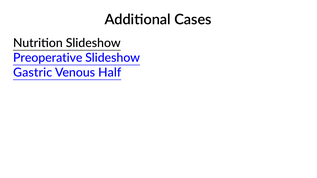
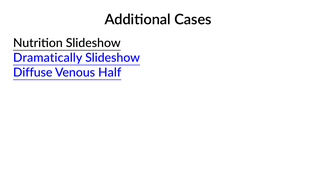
Preoperative: Preoperative -> Dramatically (48, 58)
Gastric: Gastric -> Diffuse (33, 73)
